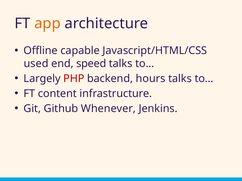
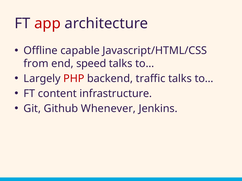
app colour: orange -> red (47, 23)
used: used -> from (36, 64)
hours: hours -> traffic (151, 79)
